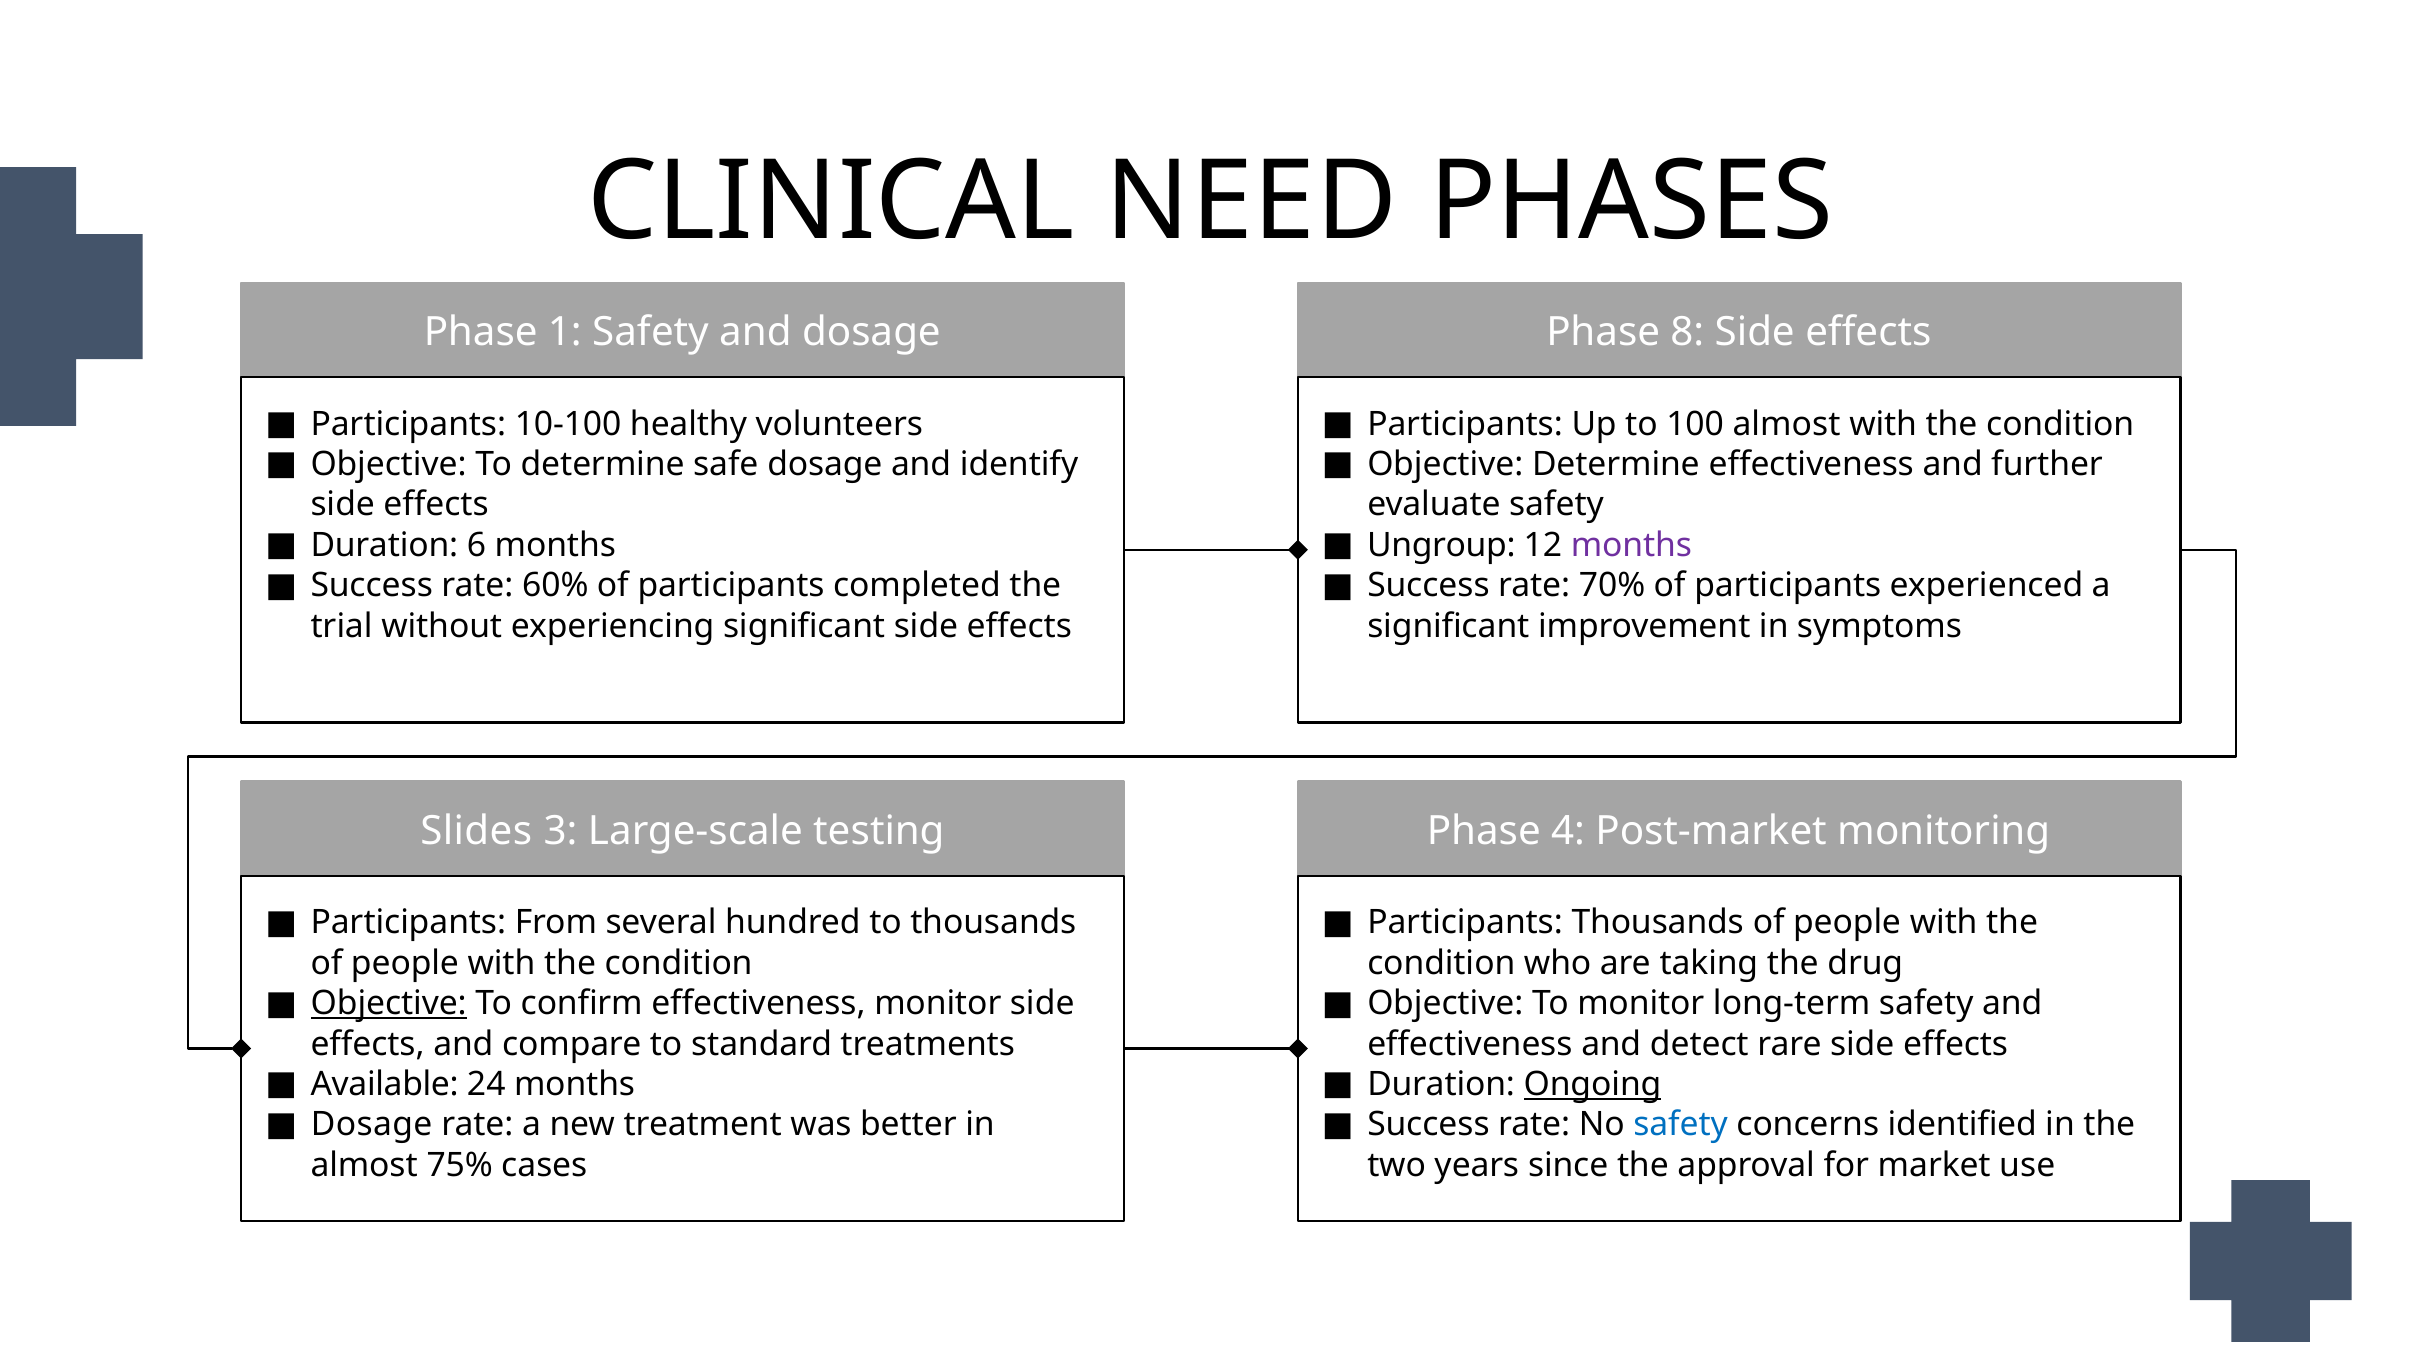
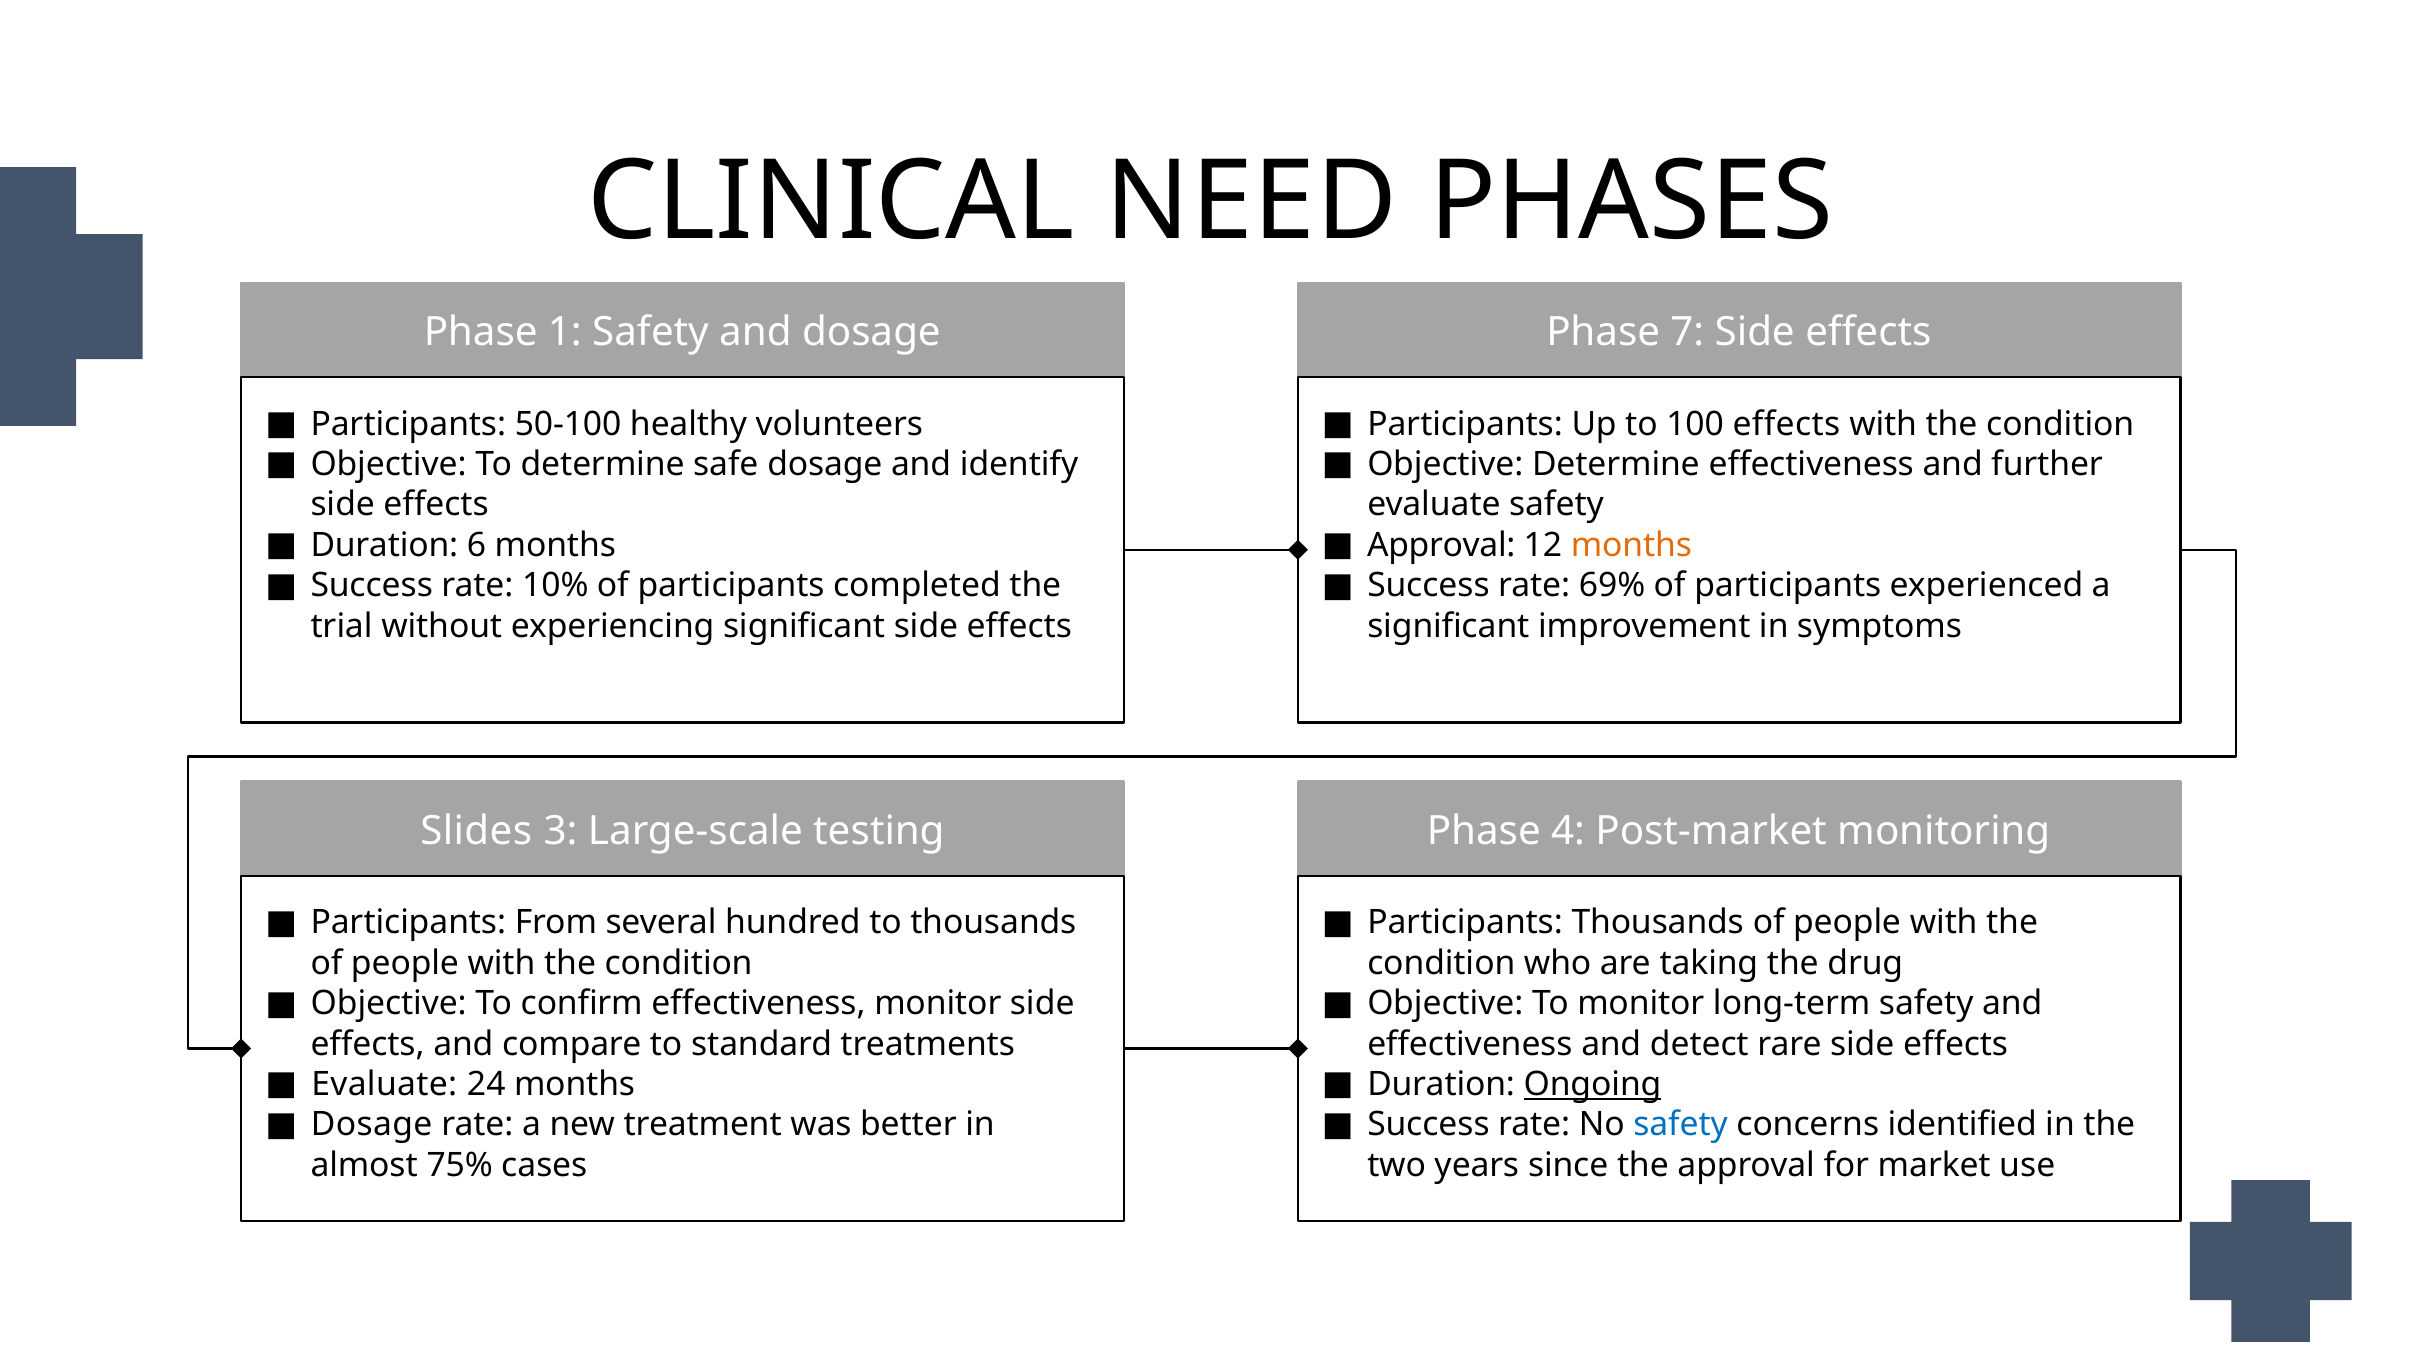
8: 8 -> 7 (1687, 333)
10-100: 10-100 -> 50-100 (568, 424)
100 almost: almost -> effects (1786, 424)
Ungroup: Ungroup -> Approval (1441, 545)
months colour: purple -> orange (1631, 545)
60%: 60% -> 10% (555, 585)
70%: 70% -> 69% (1612, 585)
Objective underline: present -> none (389, 1003)
Available: Available -> Evaluate (384, 1084)
